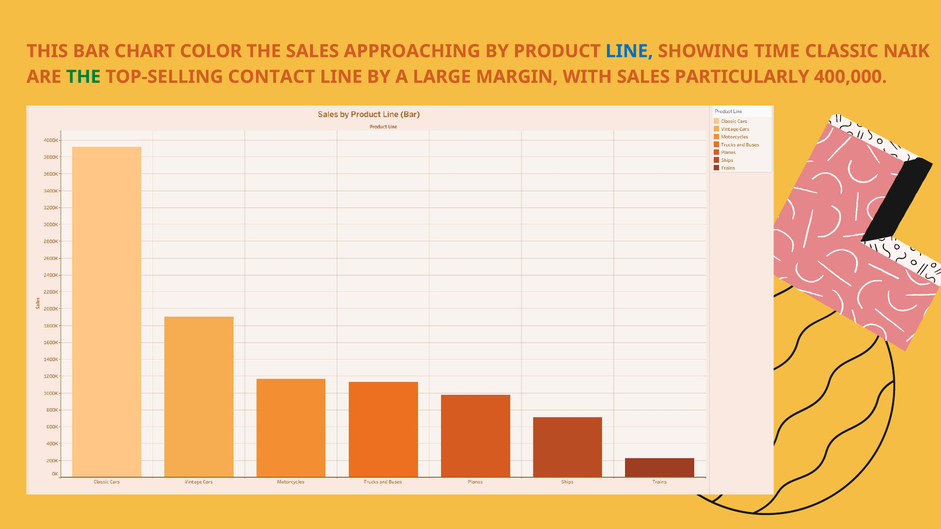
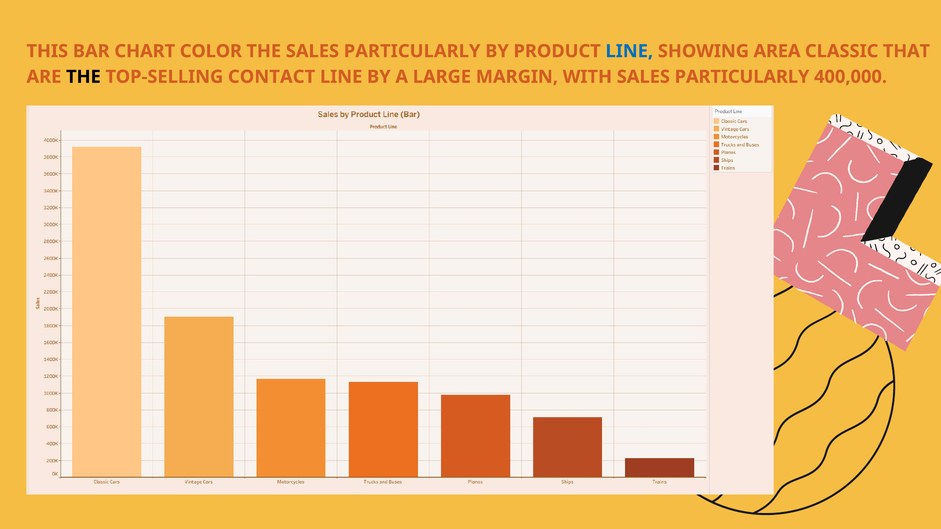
THE SALES APPROACHING: APPROACHING -> PARTICULARLY (412, 51)
TIME: TIME -> AREA (777, 51)
NAIK: NAIK -> THAT (906, 51)
THE colour: green -> black (83, 77)
